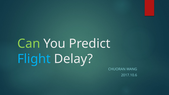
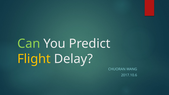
Flight colour: light blue -> yellow (34, 59)
